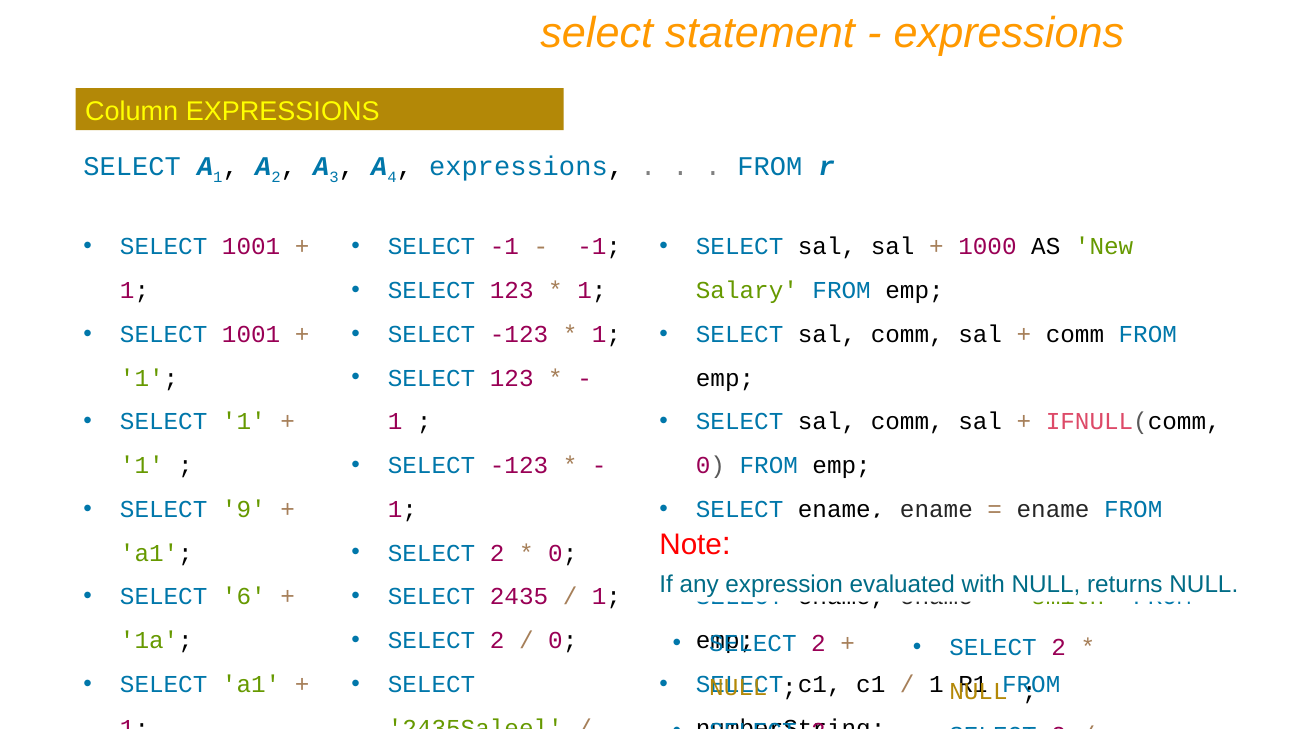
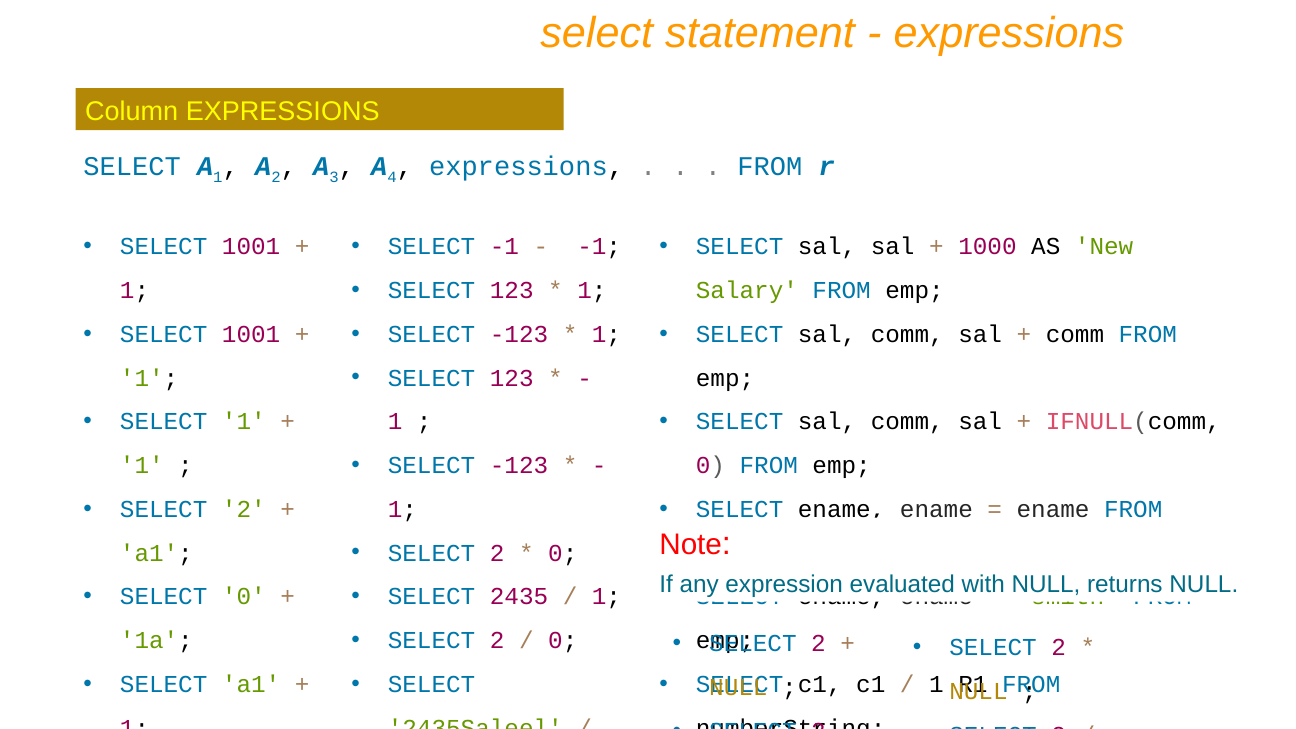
9: 9 -> 2 (244, 509)
SELECT 6: 6 -> 0 (244, 597)
